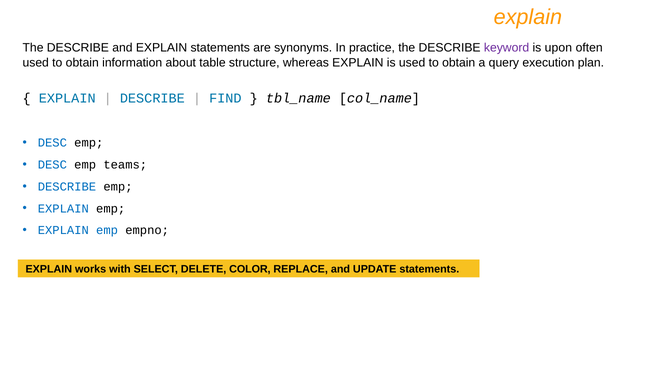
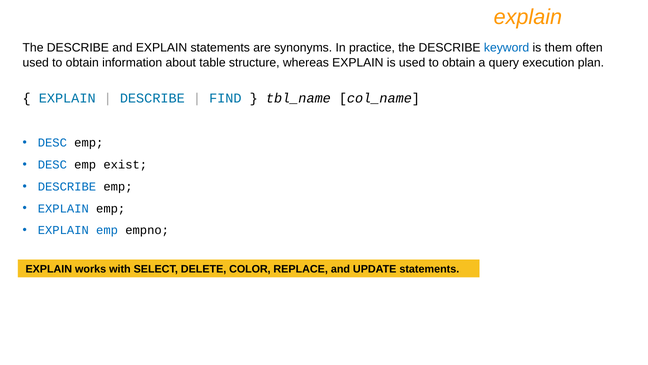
keyword colour: purple -> blue (507, 48)
upon: upon -> them (558, 48)
teams: teams -> exist (125, 165)
